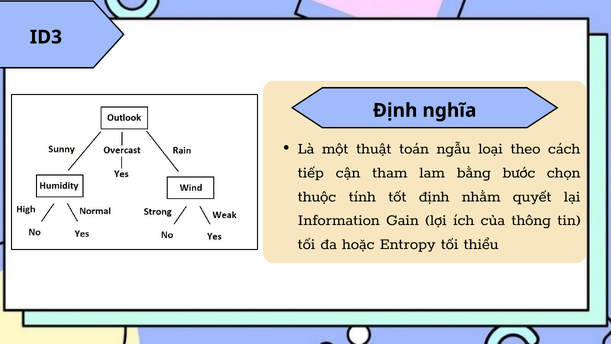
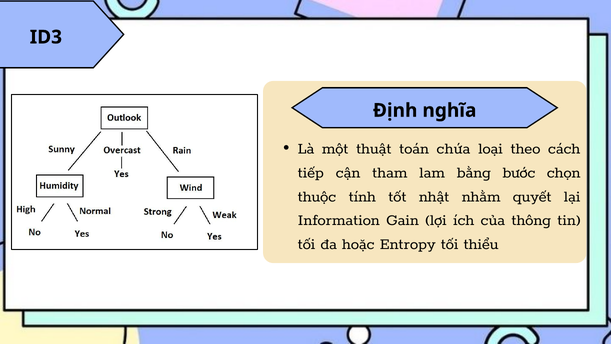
ngẫu: ngẫu -> chứa (453, 148)
định: định -> nhật (434, 196)
